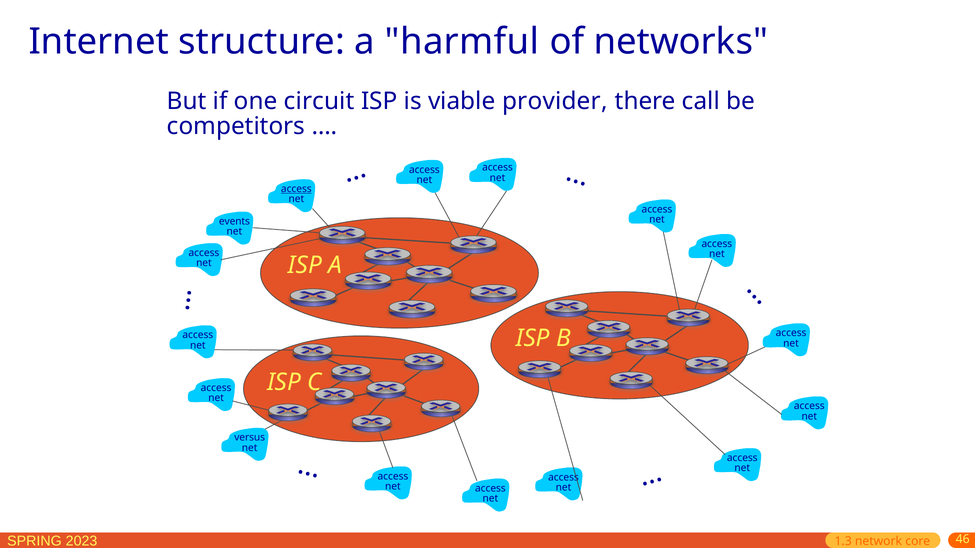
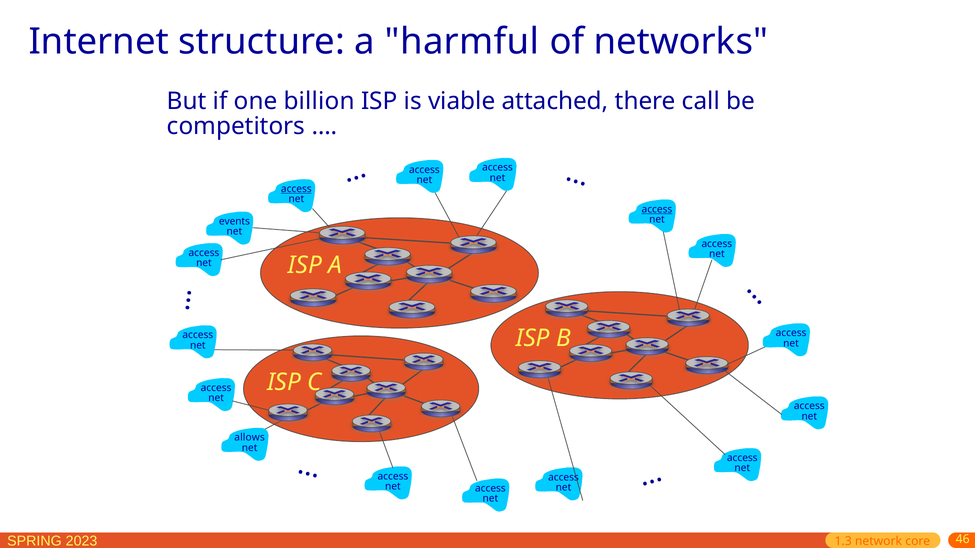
circuit: circuit -> billion (319, 101)
provider: provider -> attached (555, 101)
access underline: none -> present (657, 209)
versus: versus -> allows (250, 438)
